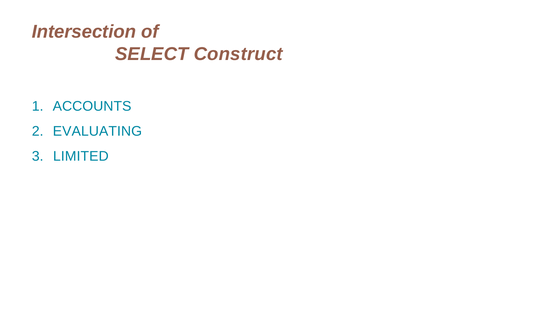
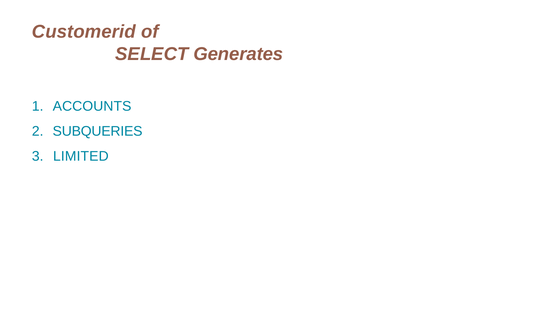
Intersection: Intersection -> Customerid (84, 32)
Construct: Construct -> Generates (238, 54)
EVALUATING: EVALUATING -> SUBQUERIES (98, 131)
